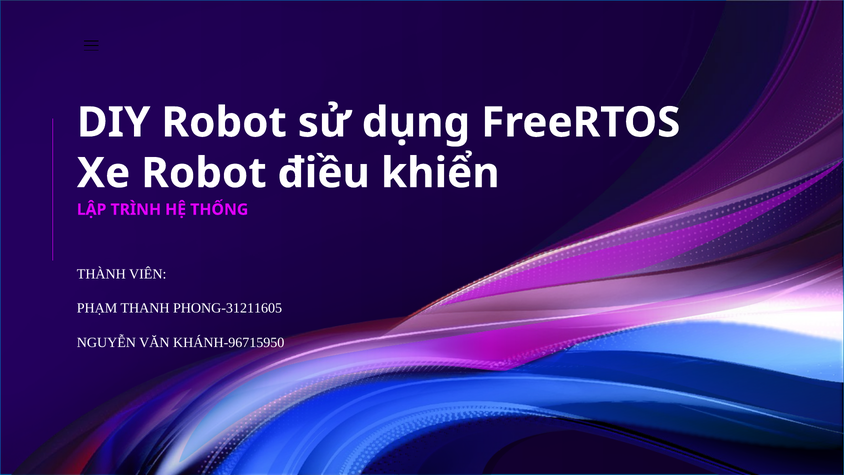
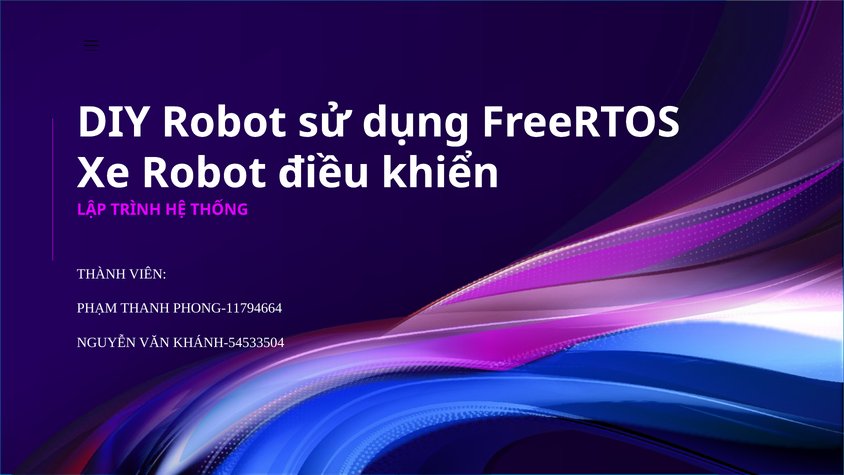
PHONG-31211605: PHONG-31211605 -> PHONG-11794664 (228, 308)
KHÁNH-96715950: KHÁNH-96715950 -> KHÁNH-54533504 (229, 342)
